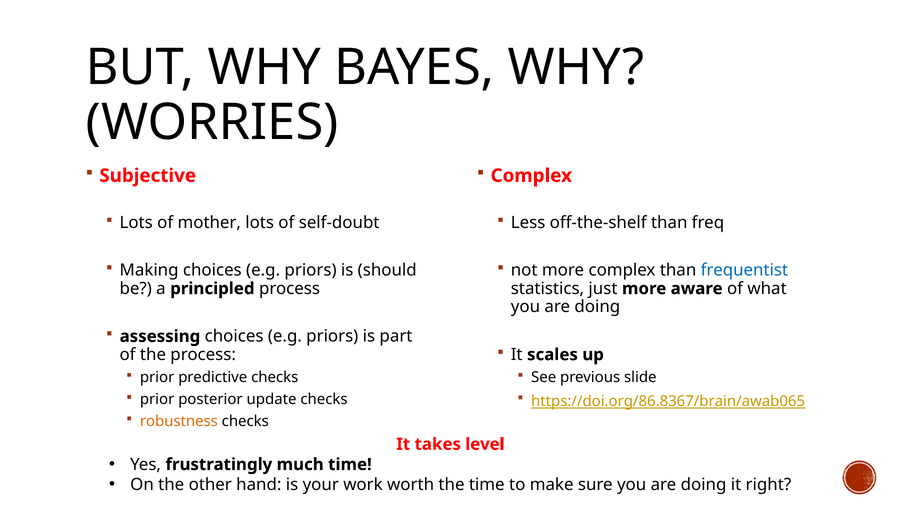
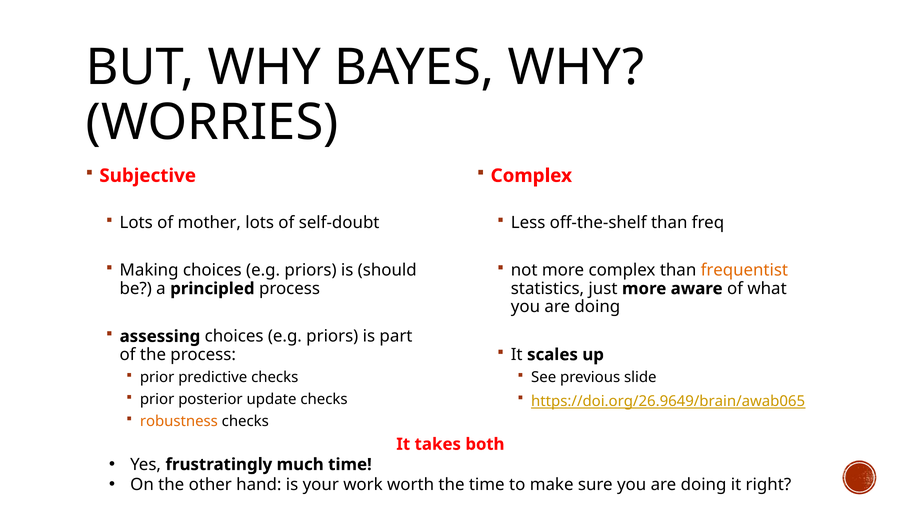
frequentist colour: blue -> orange (744, 270)
https://doi.org/86.8367/brain/awab065: https://doi.org/86.8367/brain/awab065 -> https://doi.org/26.9649/brain/awab065 (668, 401)
level: level -> both (485, 444)
